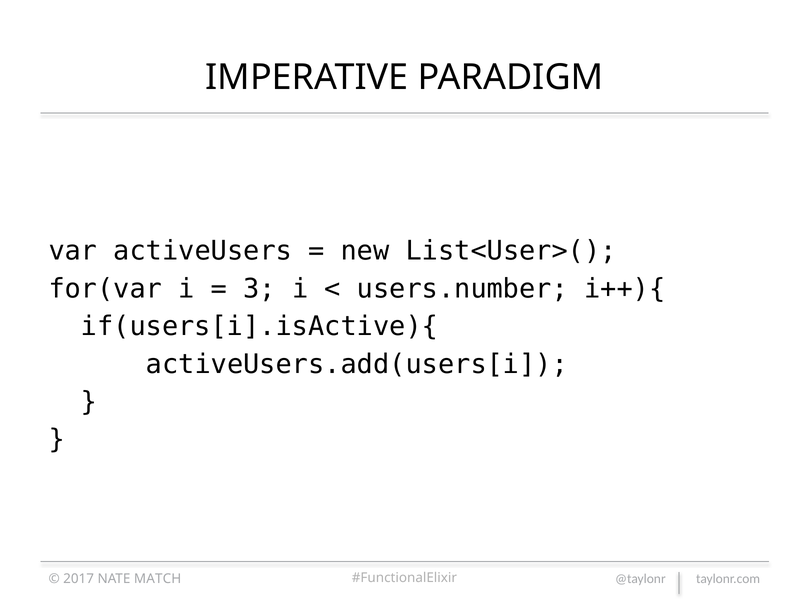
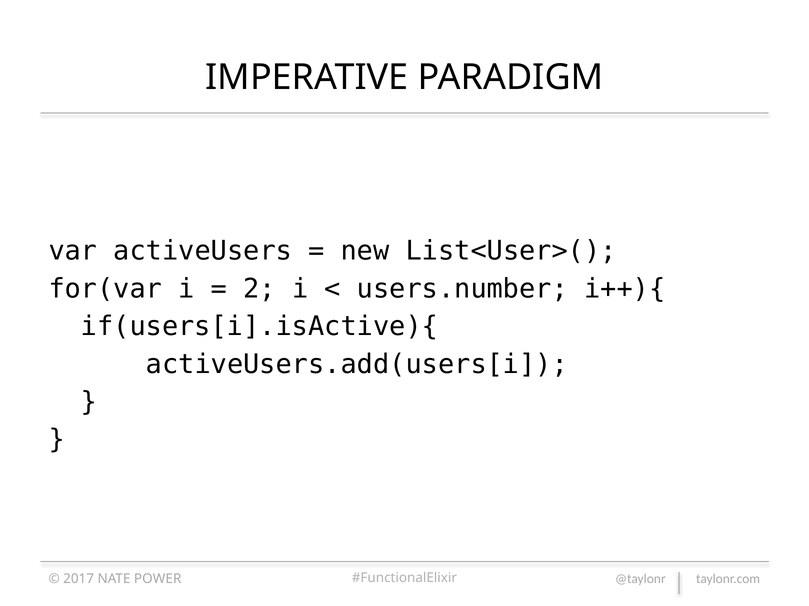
3: 3 -> 2 (259, 289)
MATCH: MATCH -> POWER (158, 579)
